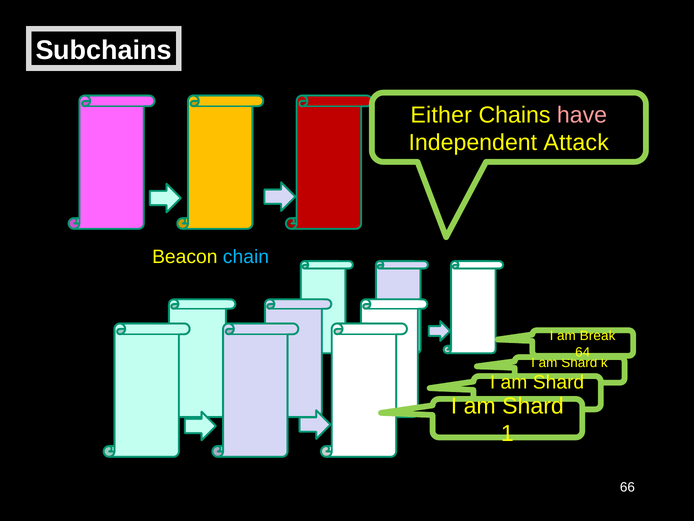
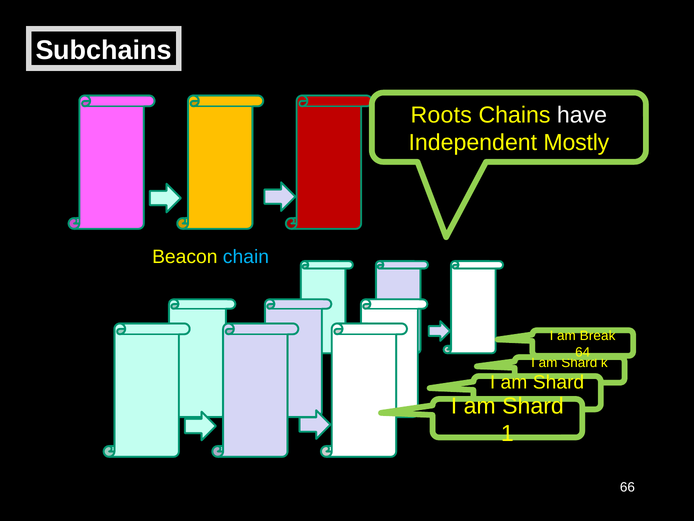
Either: Either -> Roots (441, 115)
have colour: pink -> white (582, 115)
Attack: Attack -> Mostly (576, 143)
